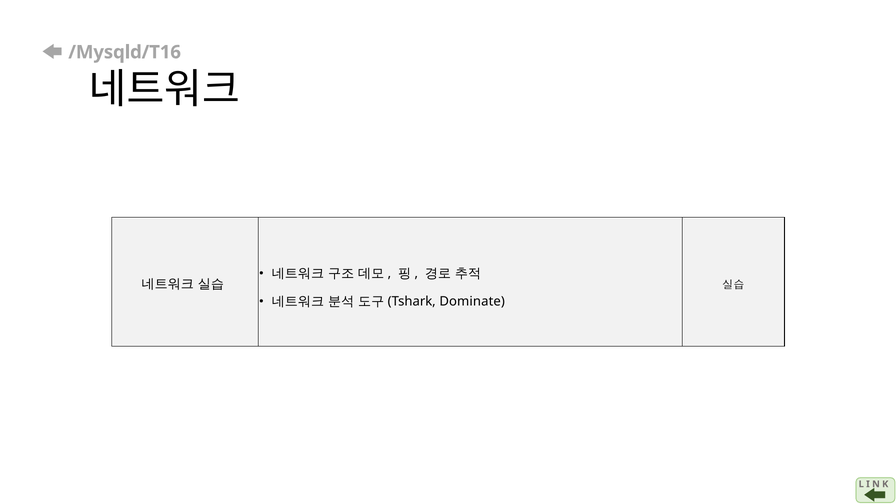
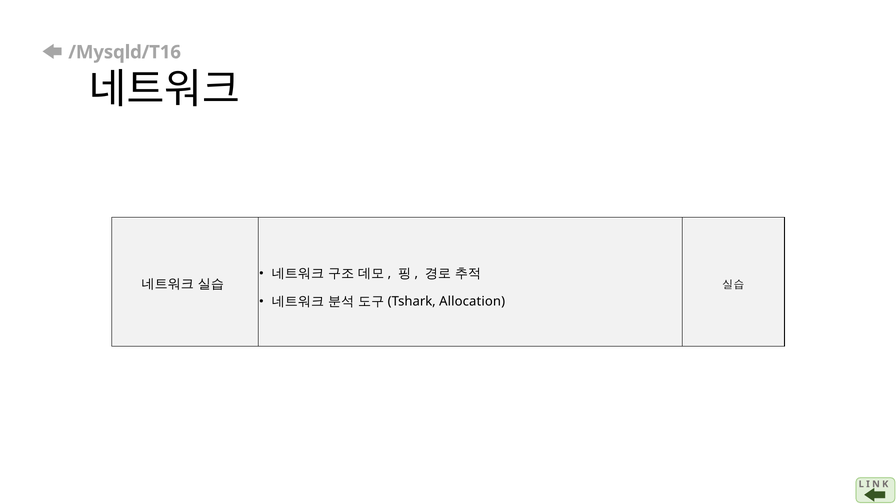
Dominate: Dominate -> Allocation (472, 302)
